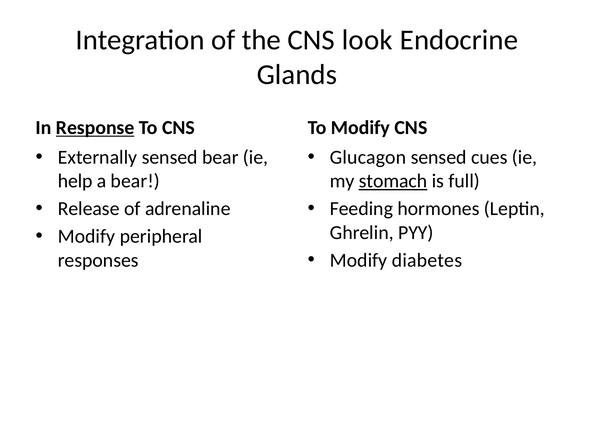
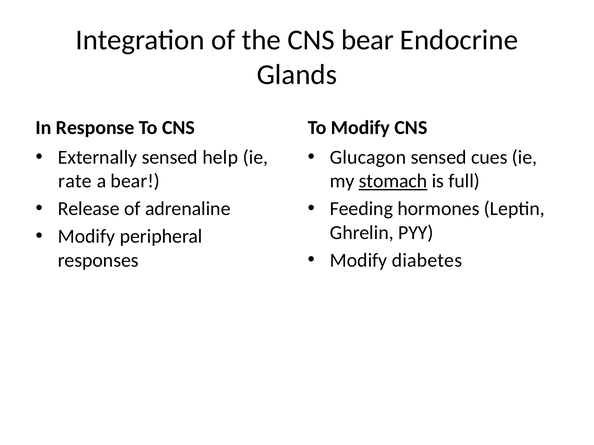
CNS look: look -> bear (367, 40)
Response underline: present -> none (95, 128)
sensed bear: bear -> help (220, 158)
help: help -> rate (75, 181)
